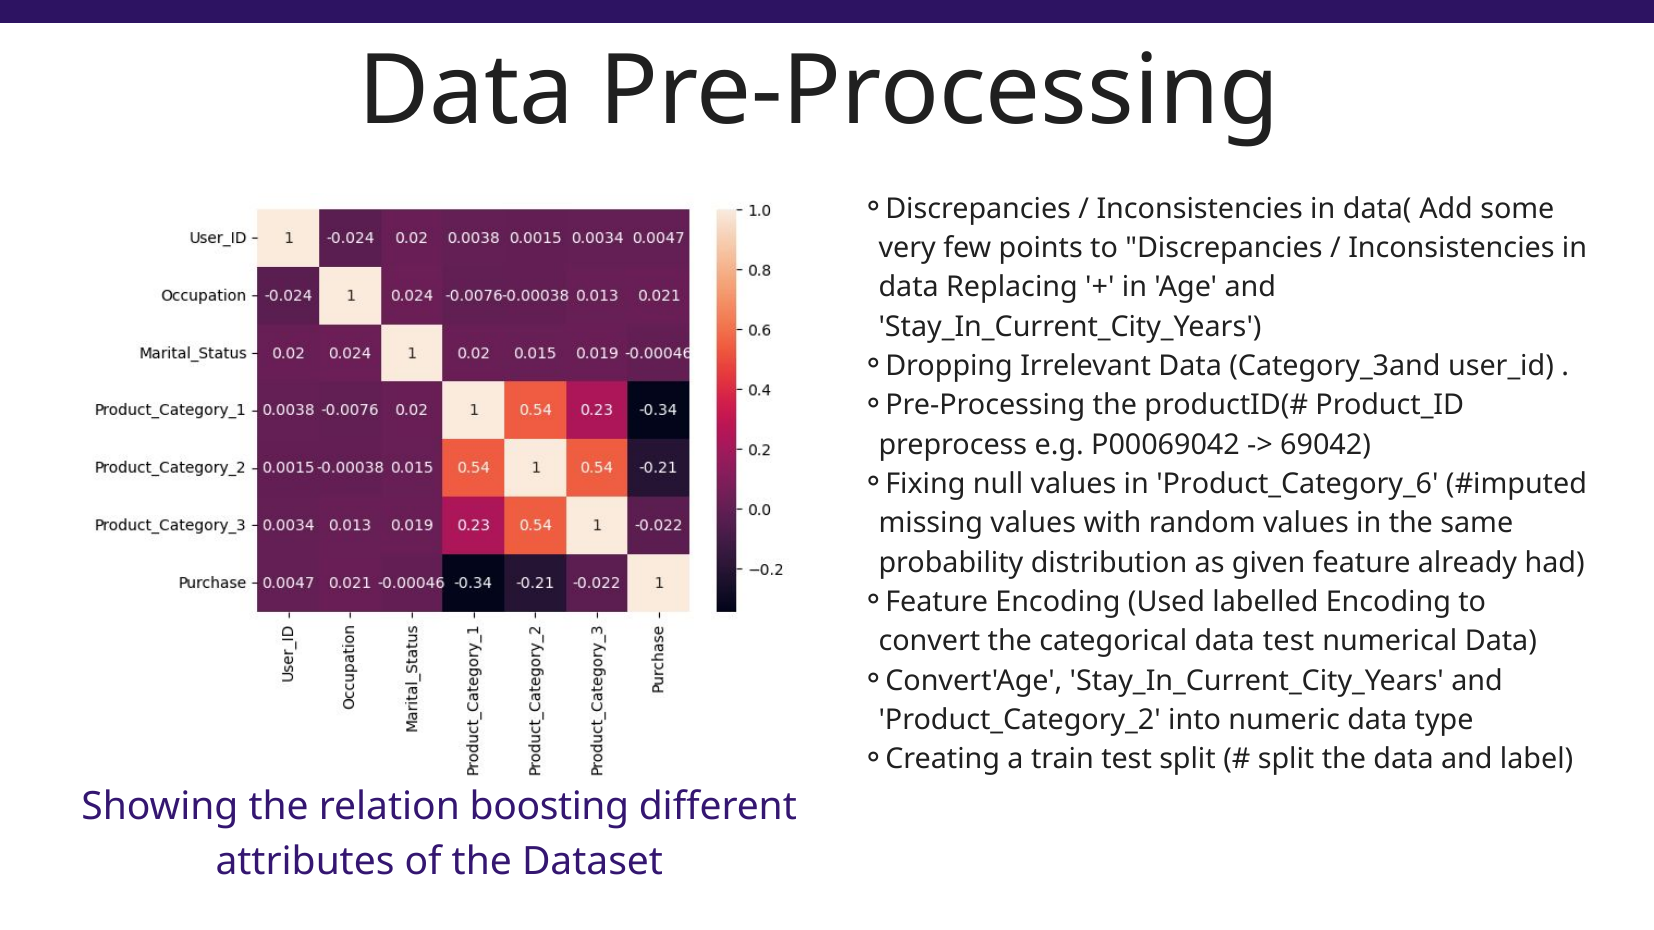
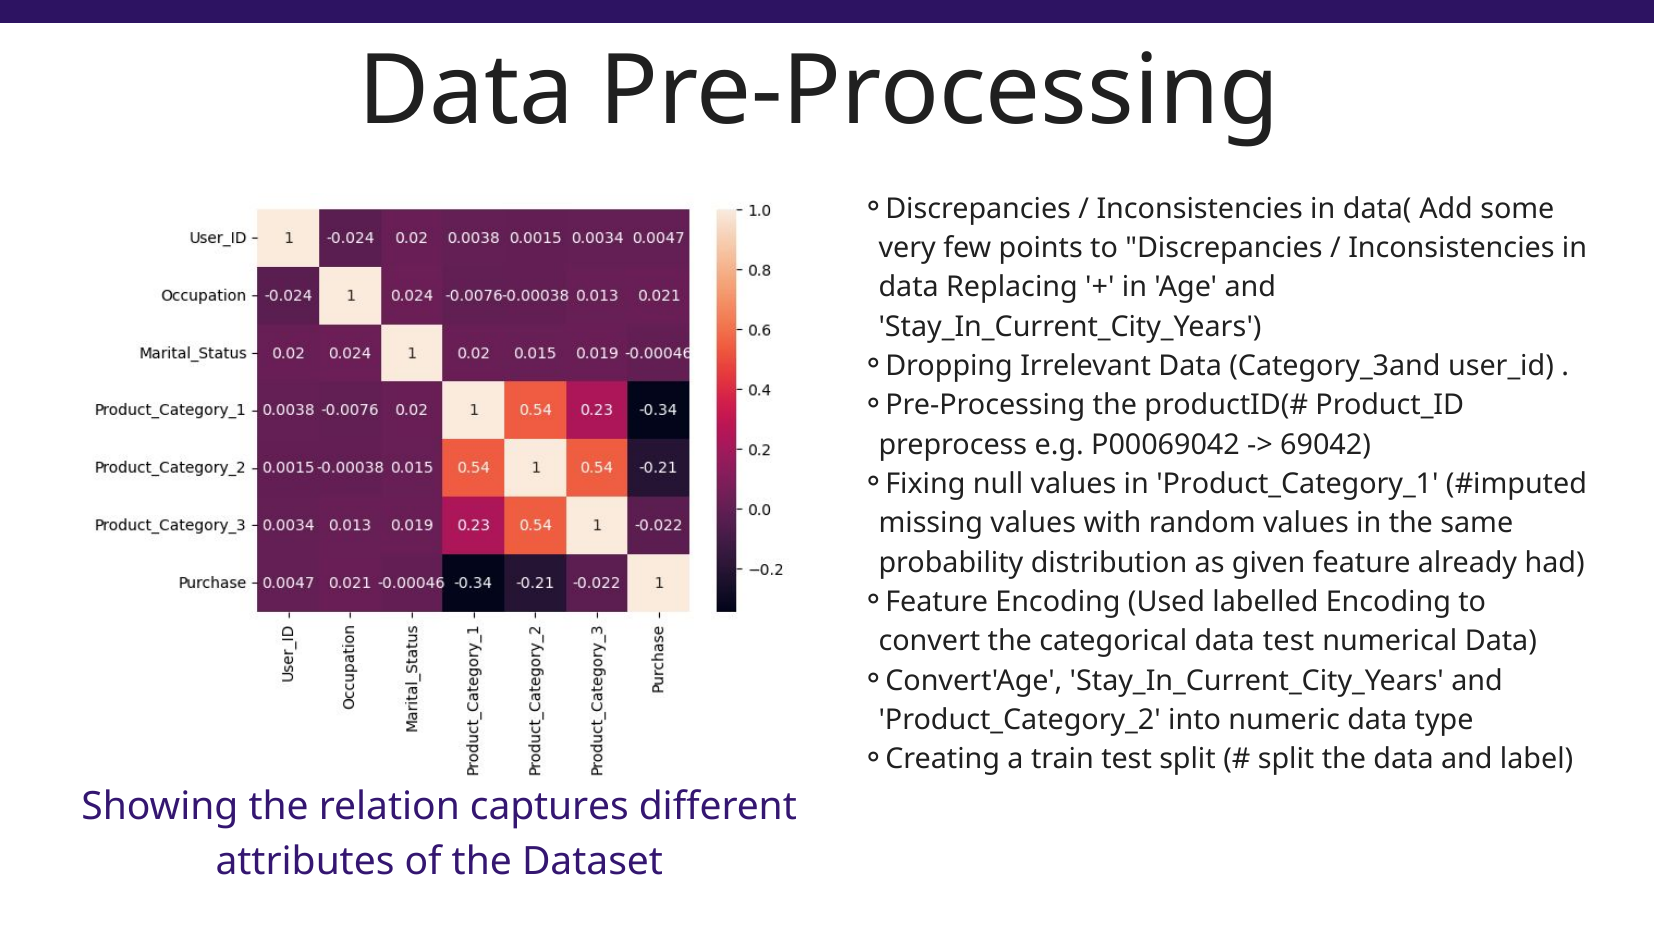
Product_Category_6: Product_Category_6 -> Product_Category_1 (1297, 484)
boosting: boosting -> captures (549, 807)
